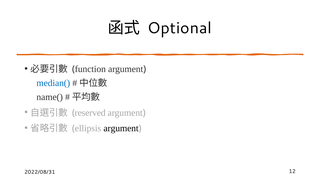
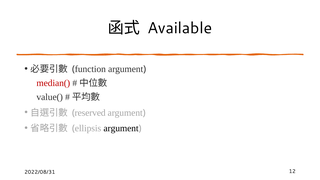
Optional: Optional -> Available (180, 28)
median( colour: blue -> red (53, 83)
name(: name( -> value( (50, 97)
